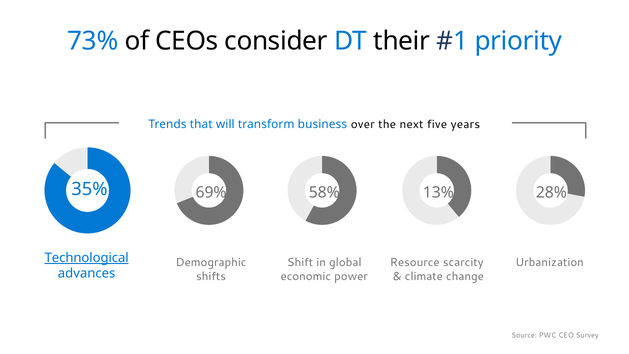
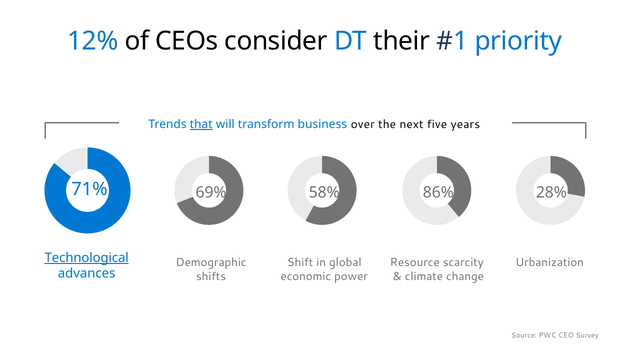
73%: 73% -> 12% (93, 41)
that underline: none -> present (201, 124)
35%: 35% -> 71% (89, 189)
13%: 13% -> 86% (438, 192)
